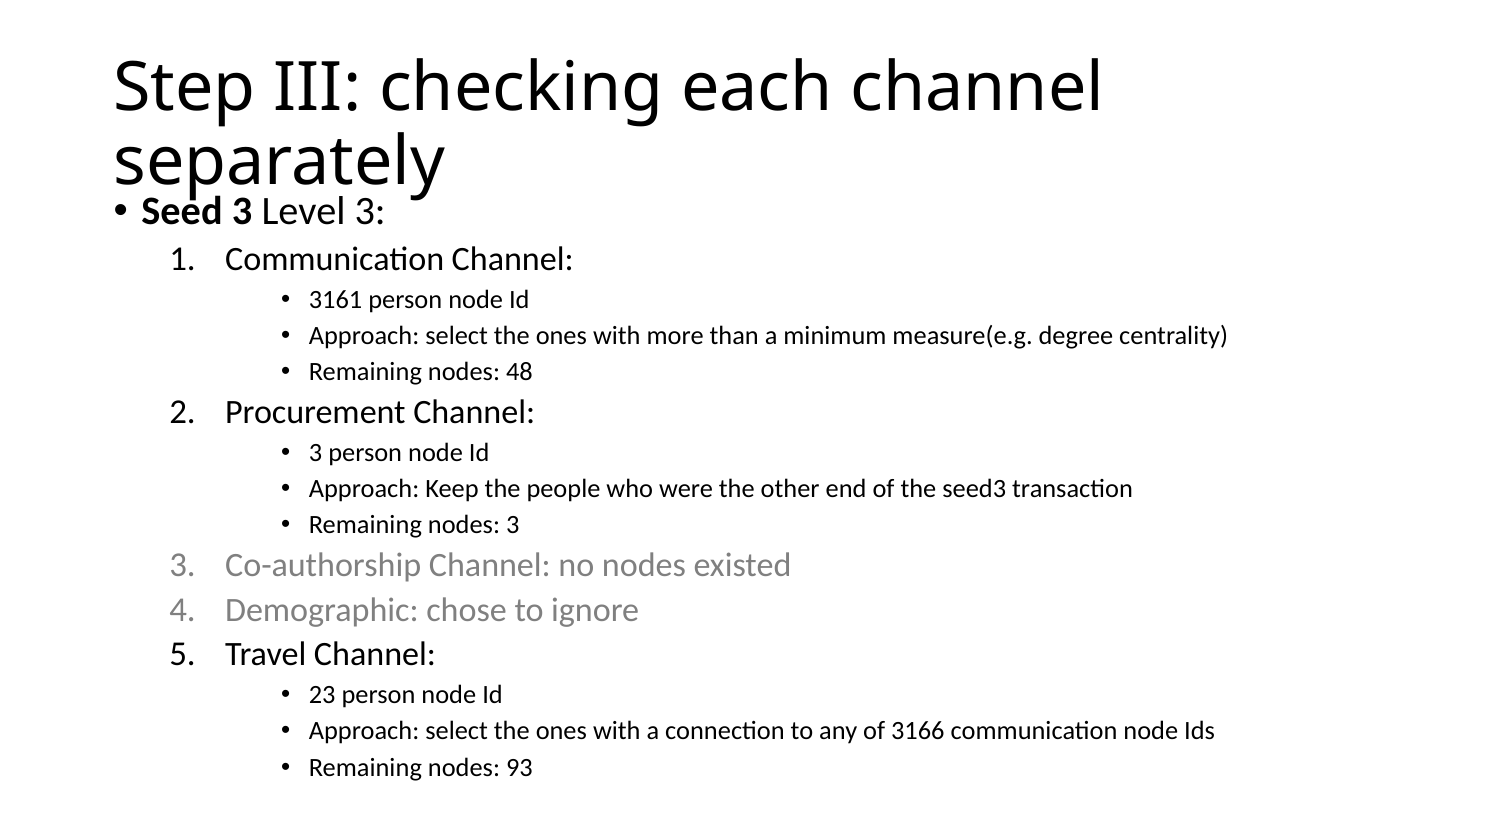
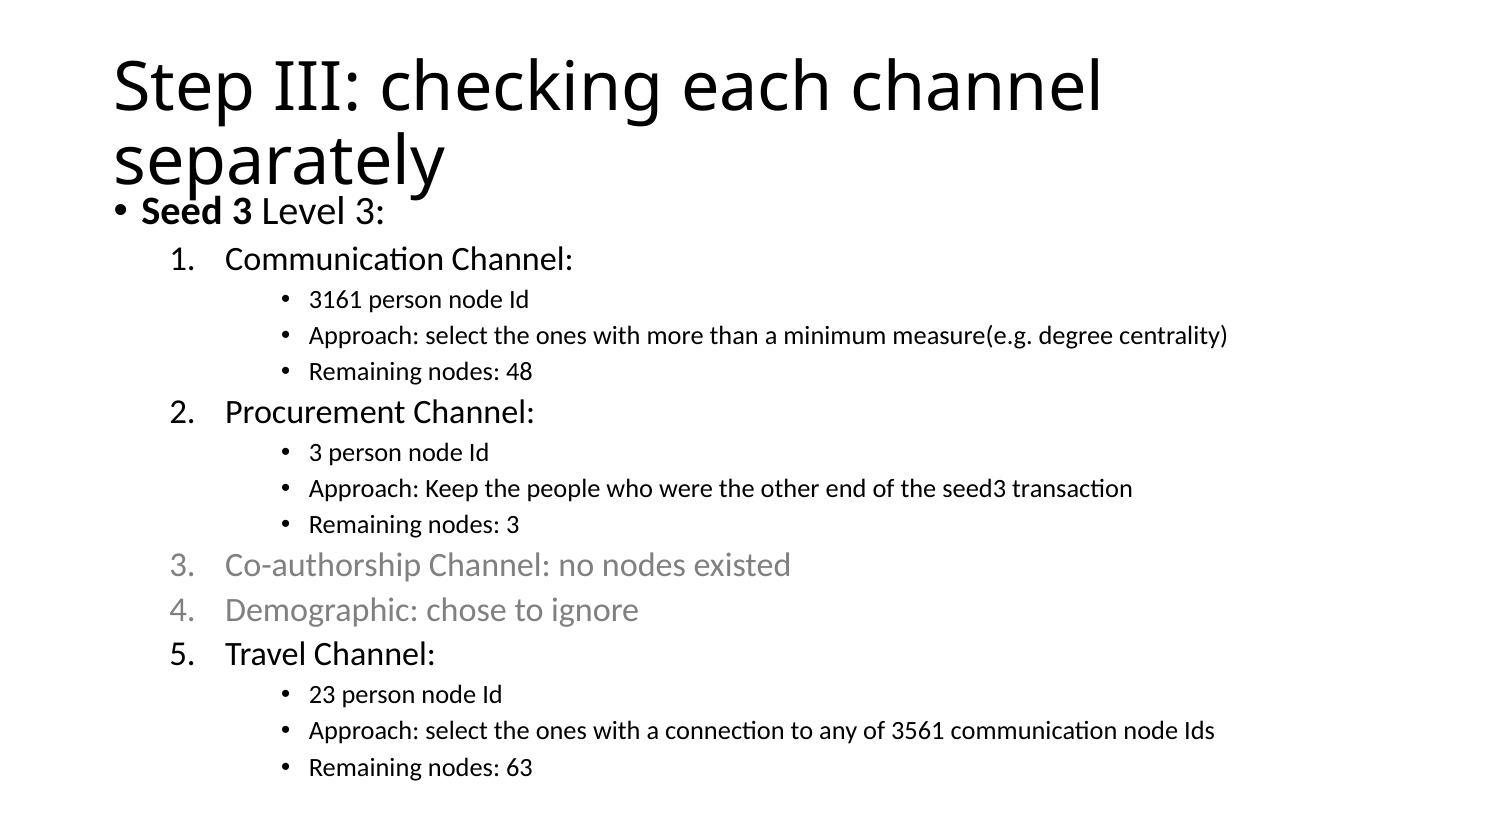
3166: 3166 -> 3561 (918, 732)
93: 93 -> 63 (519, 768)
